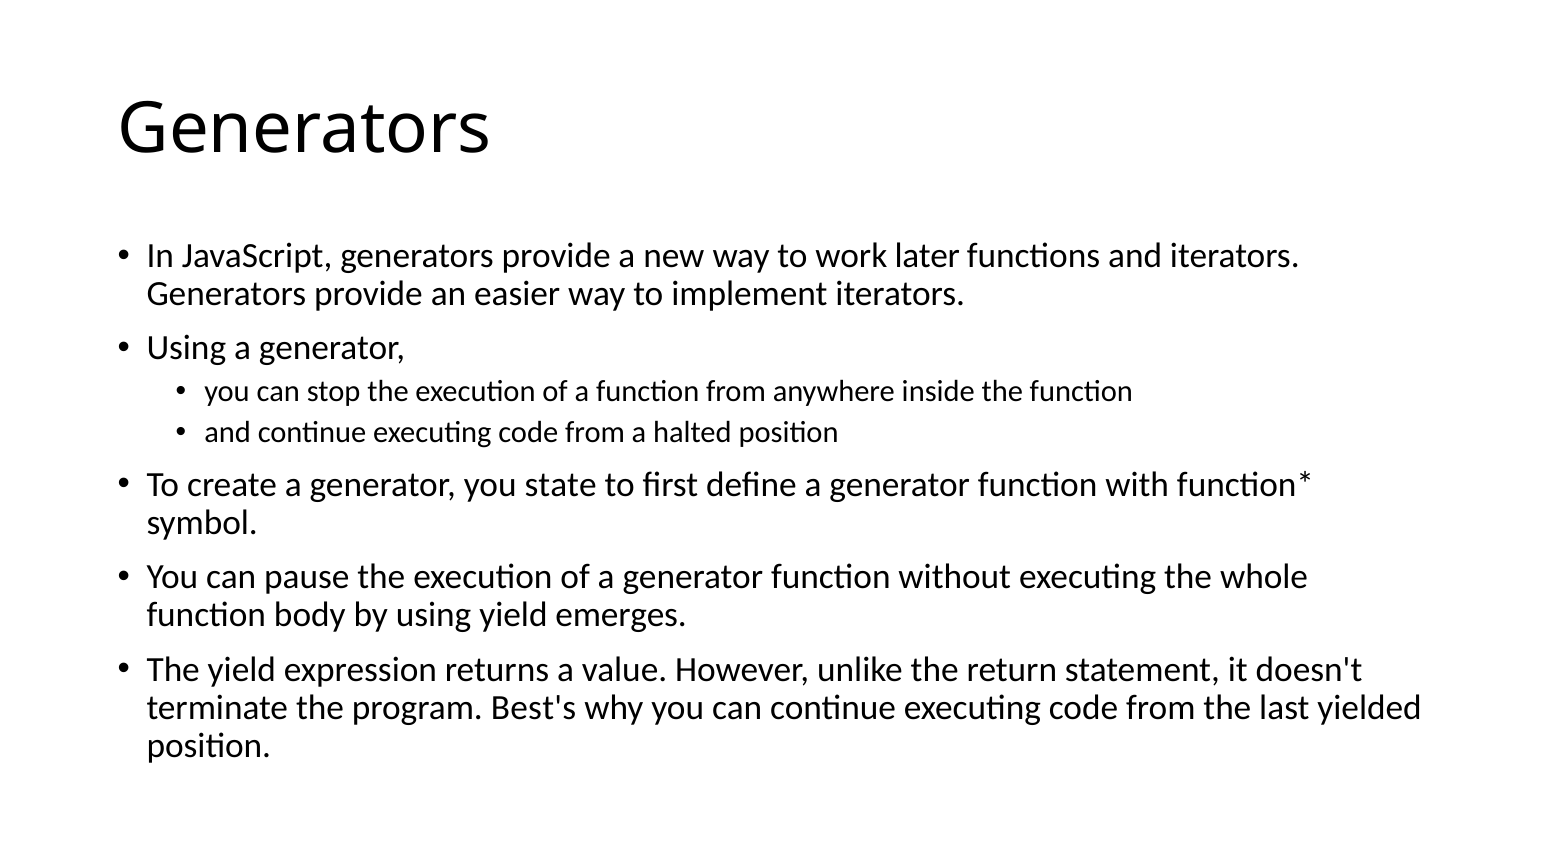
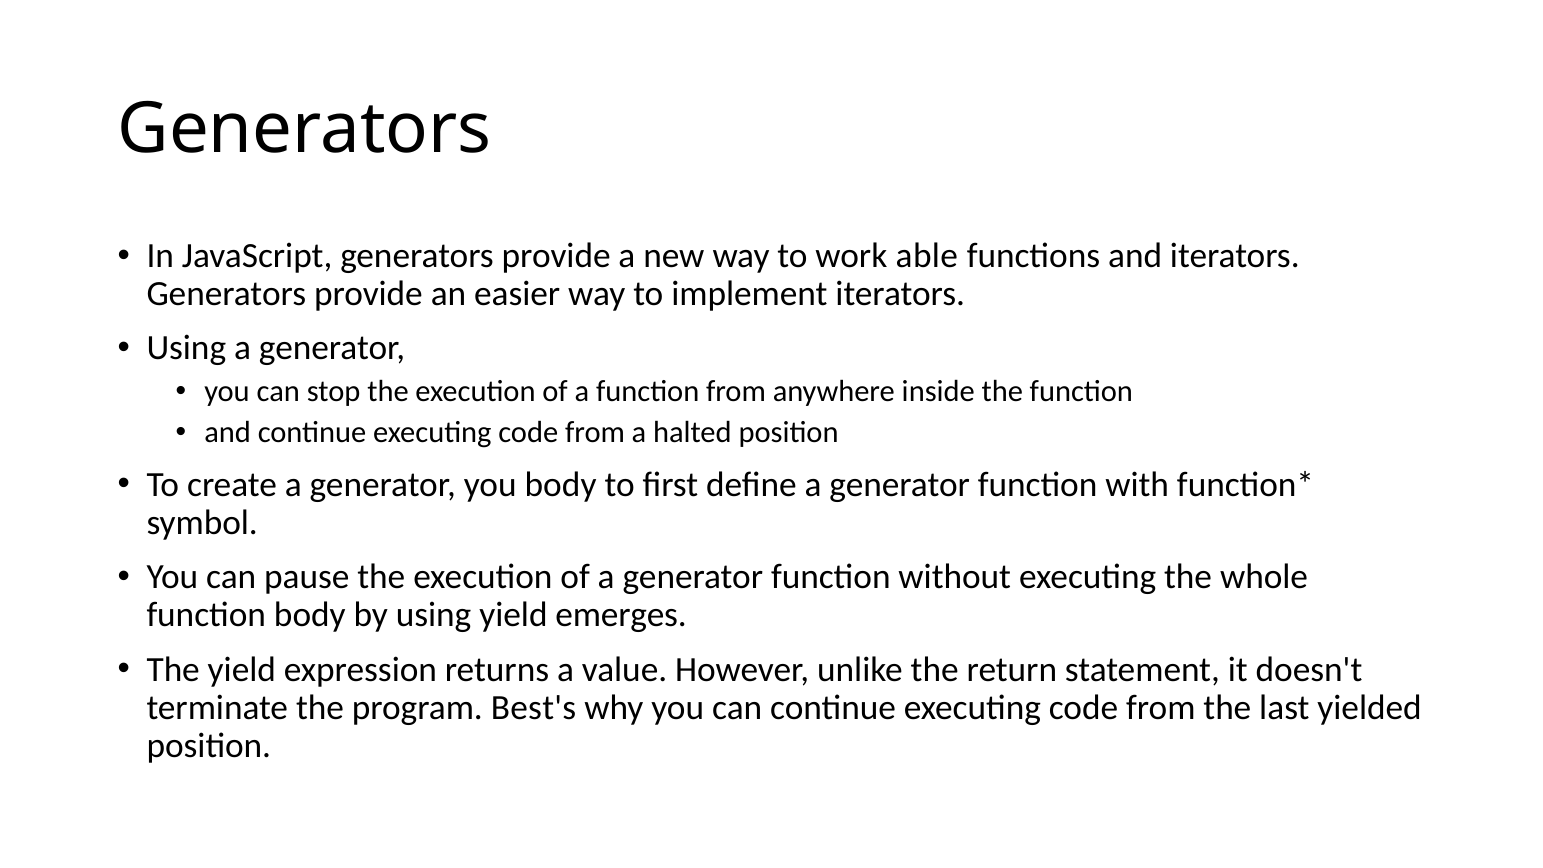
later: later -> able (927, 256)
you state: state -> body (561, 484)
